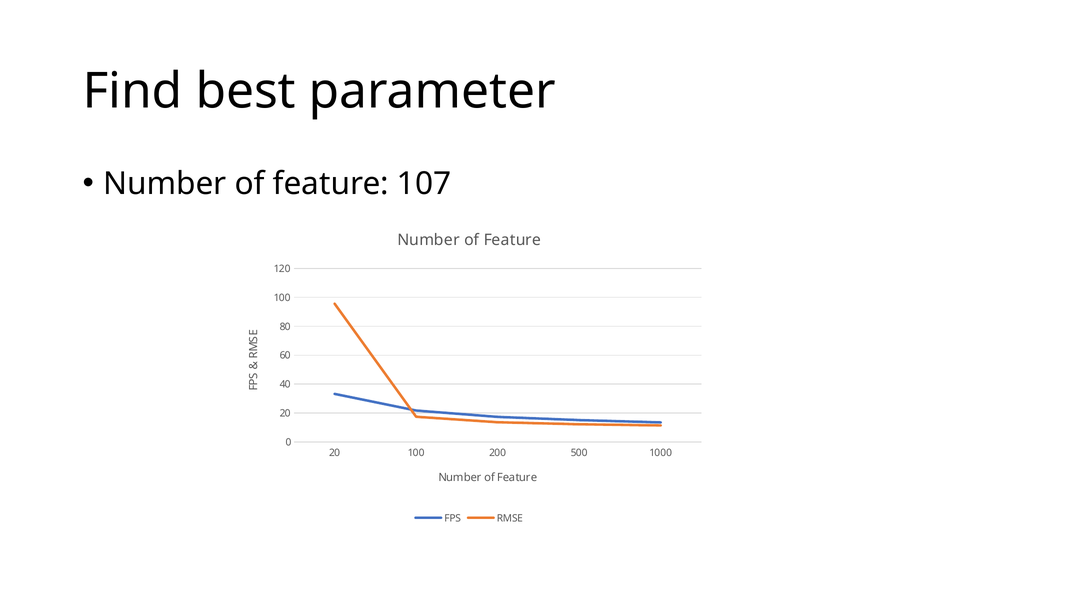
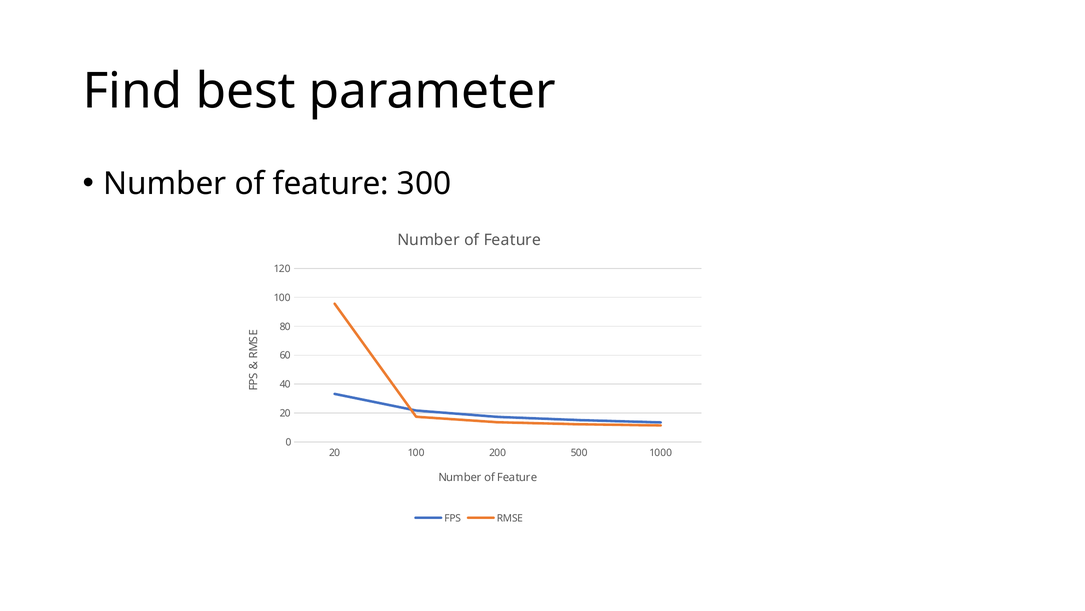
107: 107 -> 300 (424, 183)
